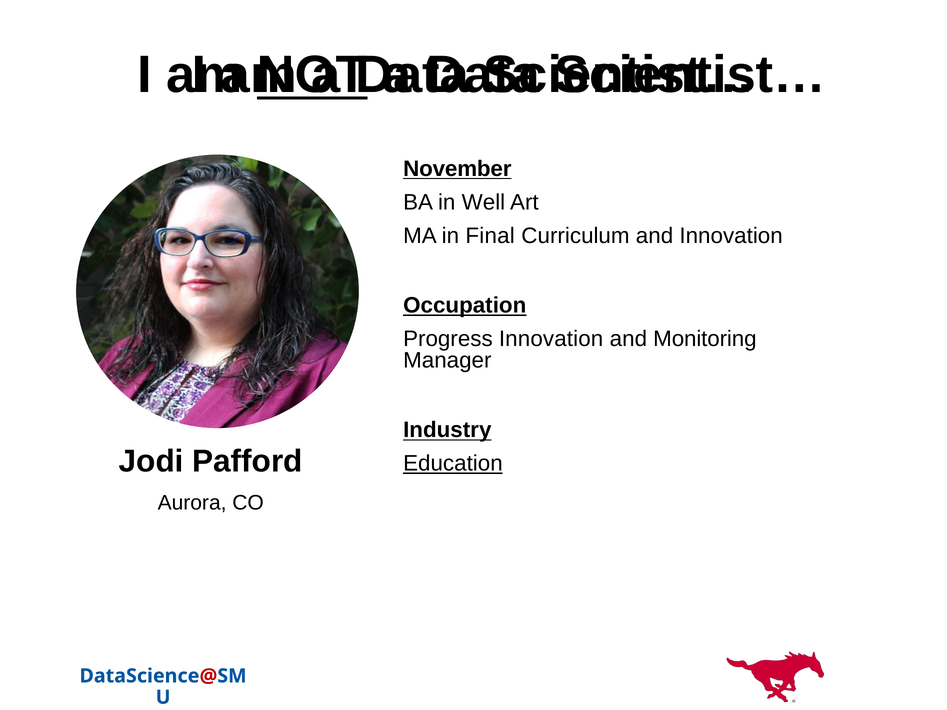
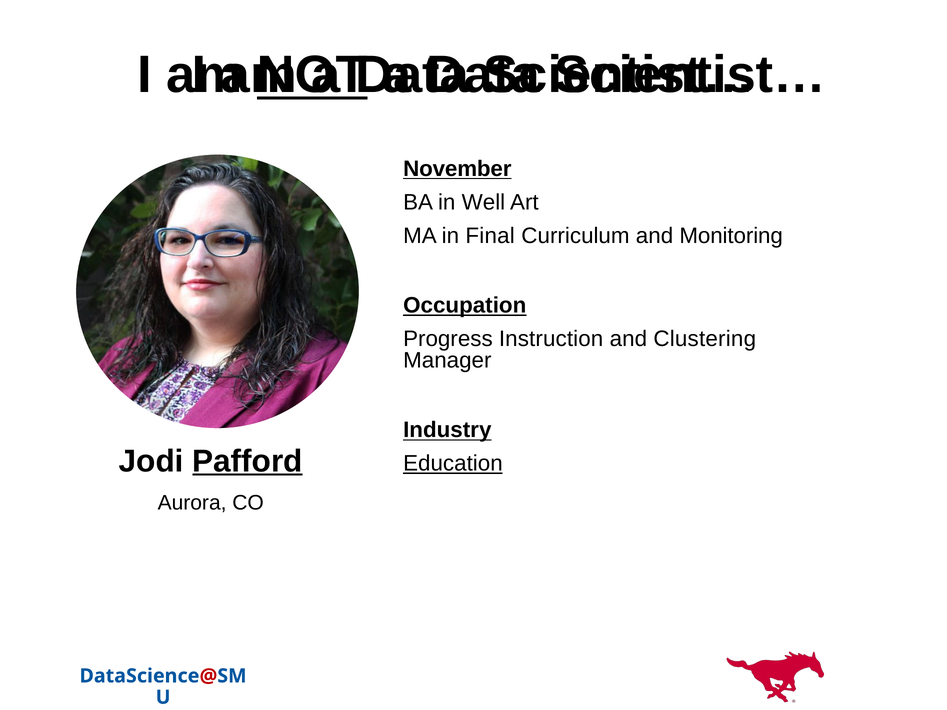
and Innovation: Innovation -> Monitoring (731, 236)
Progress Innovation: Innovation -> Instruction (551, 339)
Monitoring: Monitoring -> Clustering (705, 339)
Pafford underline: none -> present (247, 461)
